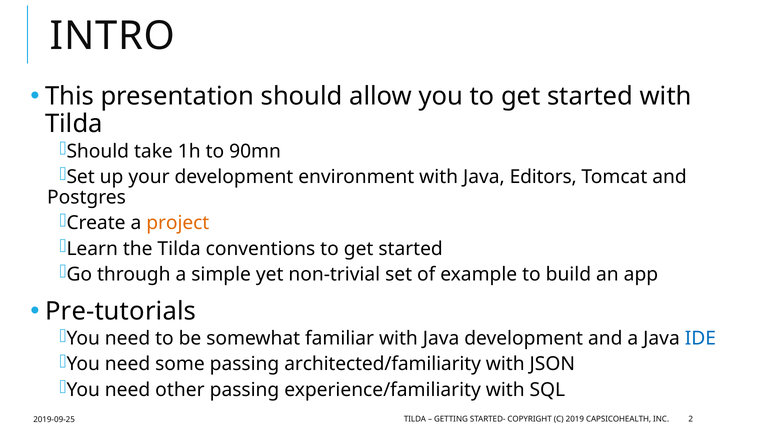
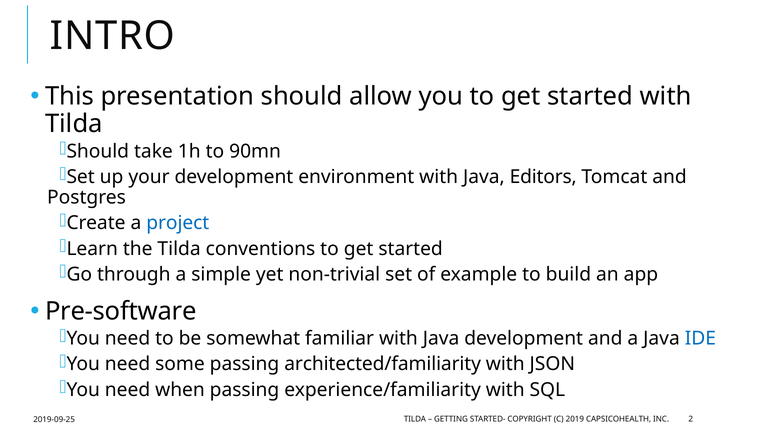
project colour: orange -> blue (178, 223)
Pre-tutorials: Pre-tutorials -> Pre-software (121, 311)
other: other -> when (180, 390)
